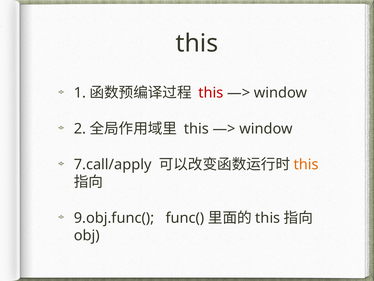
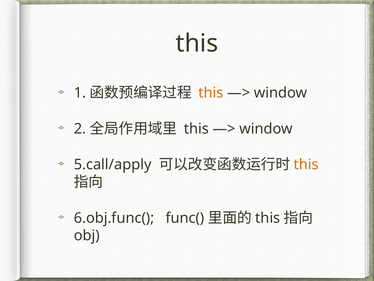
this colour: red -> orange (211, 93)
7.call/apply: 7.call/apply -> 5.call/apply (113, 164)
9.obj.func(: 9.obj.func( -> 6.obj.func( (114, 218)
